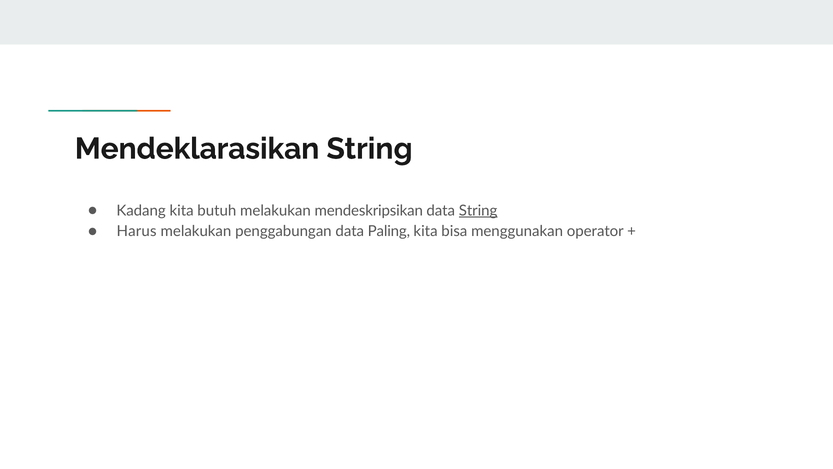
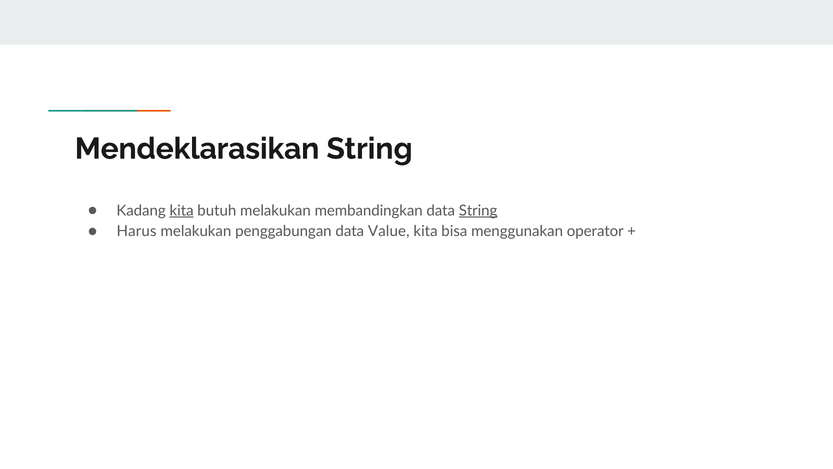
kita underline: none -> present (182, 210)
mendeskripsikan: mendeskripsikan -> membandingkan (369, 210)
Paling: Paling -> Value (389, 231)
